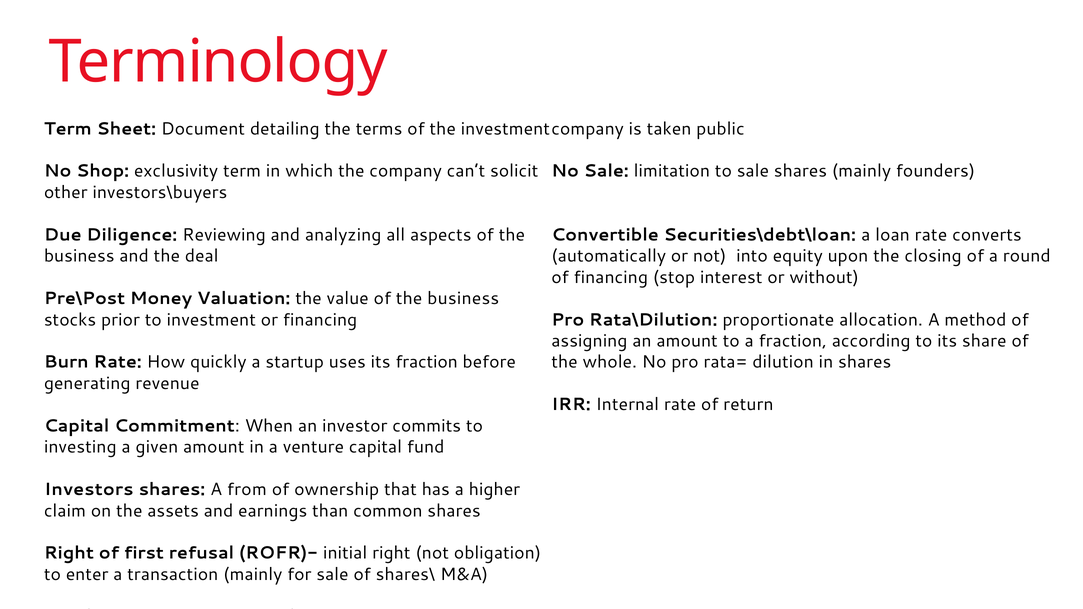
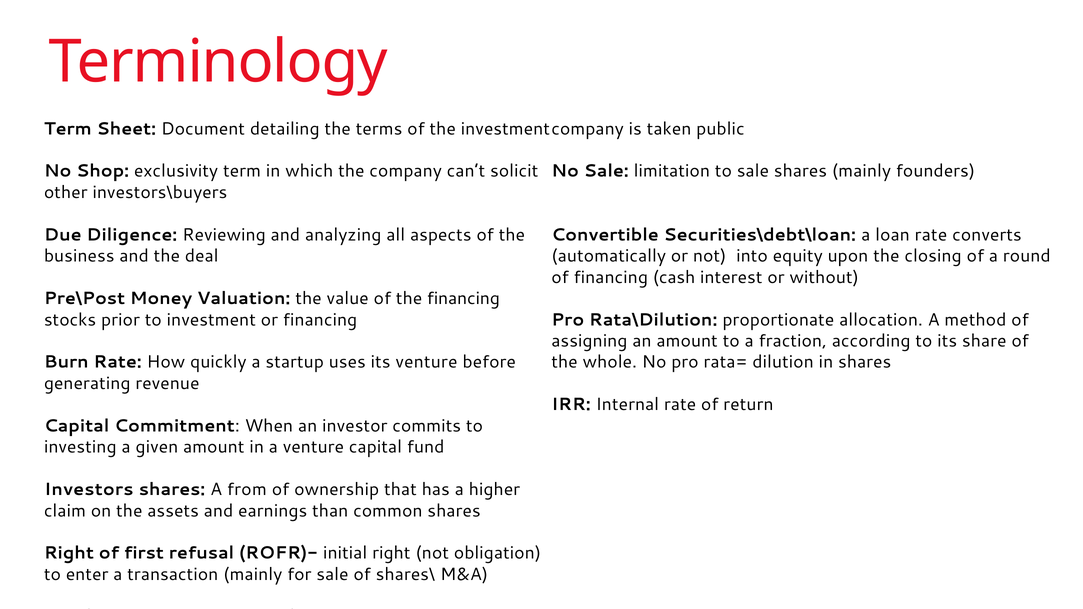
stop: stop -> cash (674, 277)
value of the business: business -> financing (463, 299)
its fraction: fraction -> venture (426, 362)
